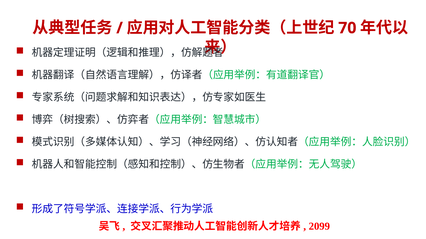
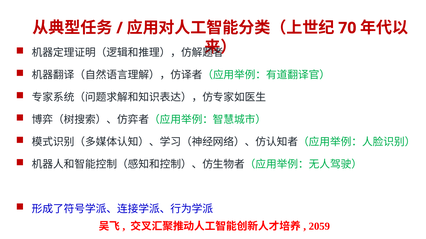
2099: 2099 -> 2059 (319, 227)
